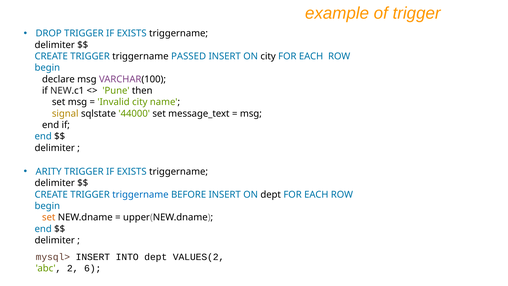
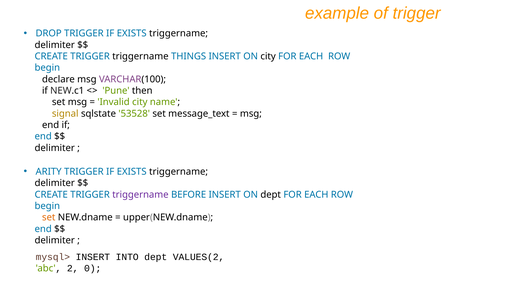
PASSED: PASSED -> THINGS (189, 56)
44000: 44000 -> 53528 (134, 113)
triggername colour: blue -> purple (140, 194)
6: 6 -> 0 (93, 268)
